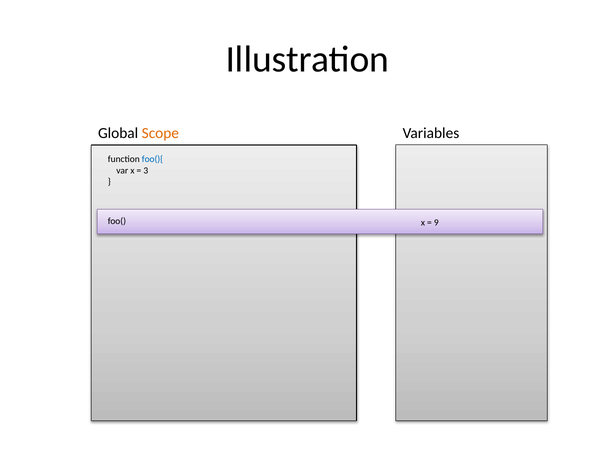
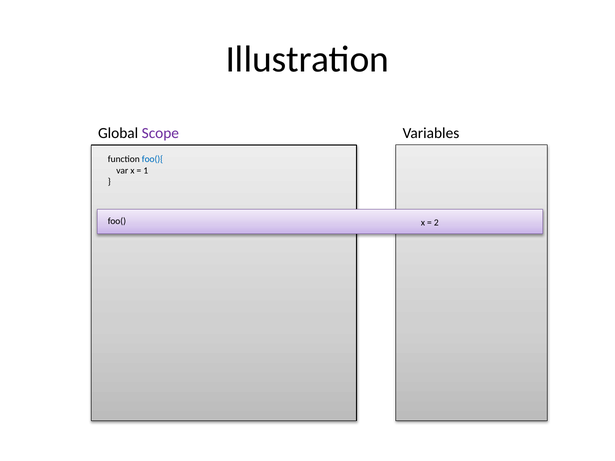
Scope colour: orange -> purple (160, 133)
3: 3 -> 1 (146, 171)
9: 9 -> 2 (436, 223)
